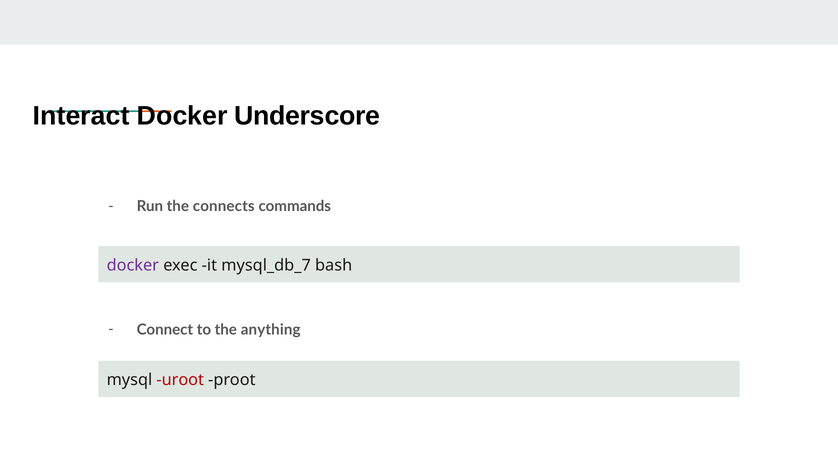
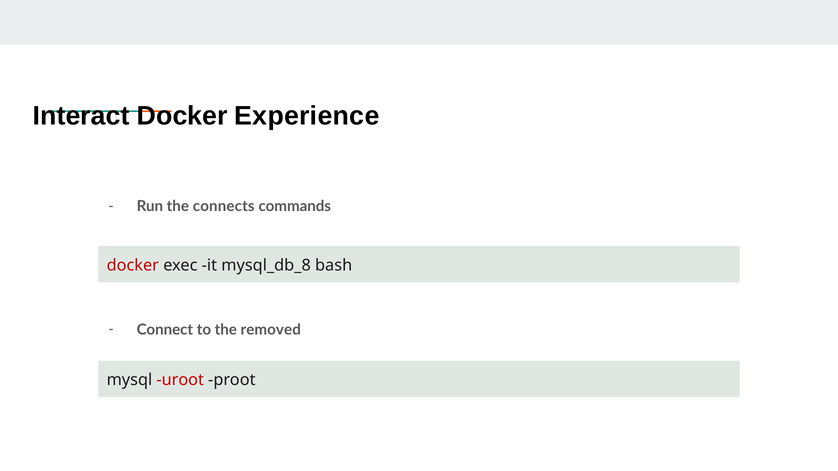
Underscore: Underscore -> Experience (307, 116)
docker colour: purple -> red (133, 266)
mysql_db_7: mysql_db_7 -> mysql_db_8 (266, 266)
anything: anything -> removed (271, 330)
